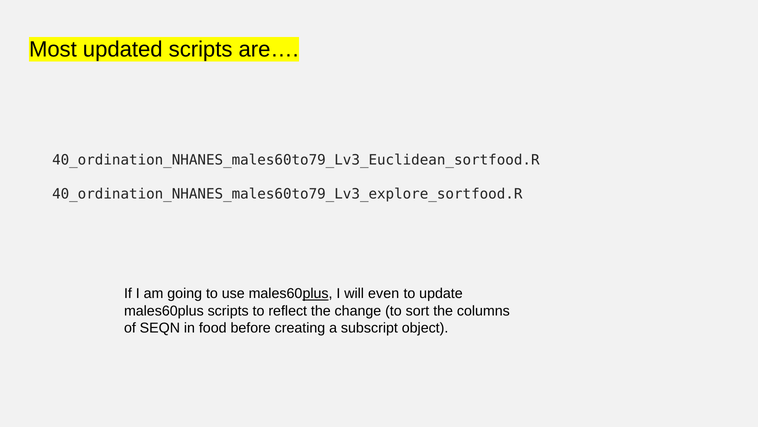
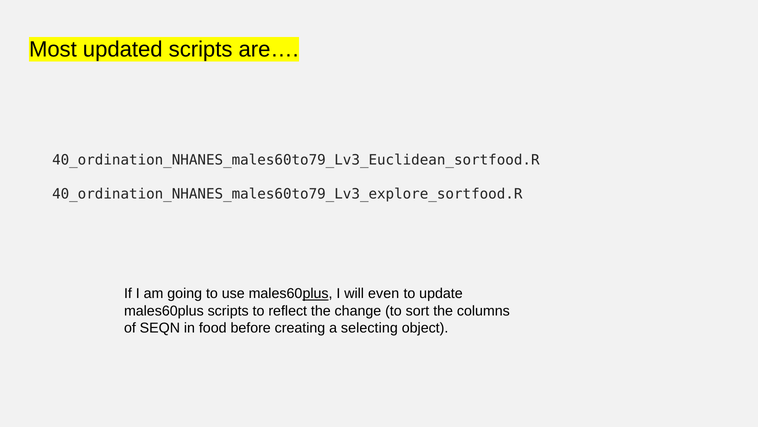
subscript: subscript -> selecting (369, 327)
